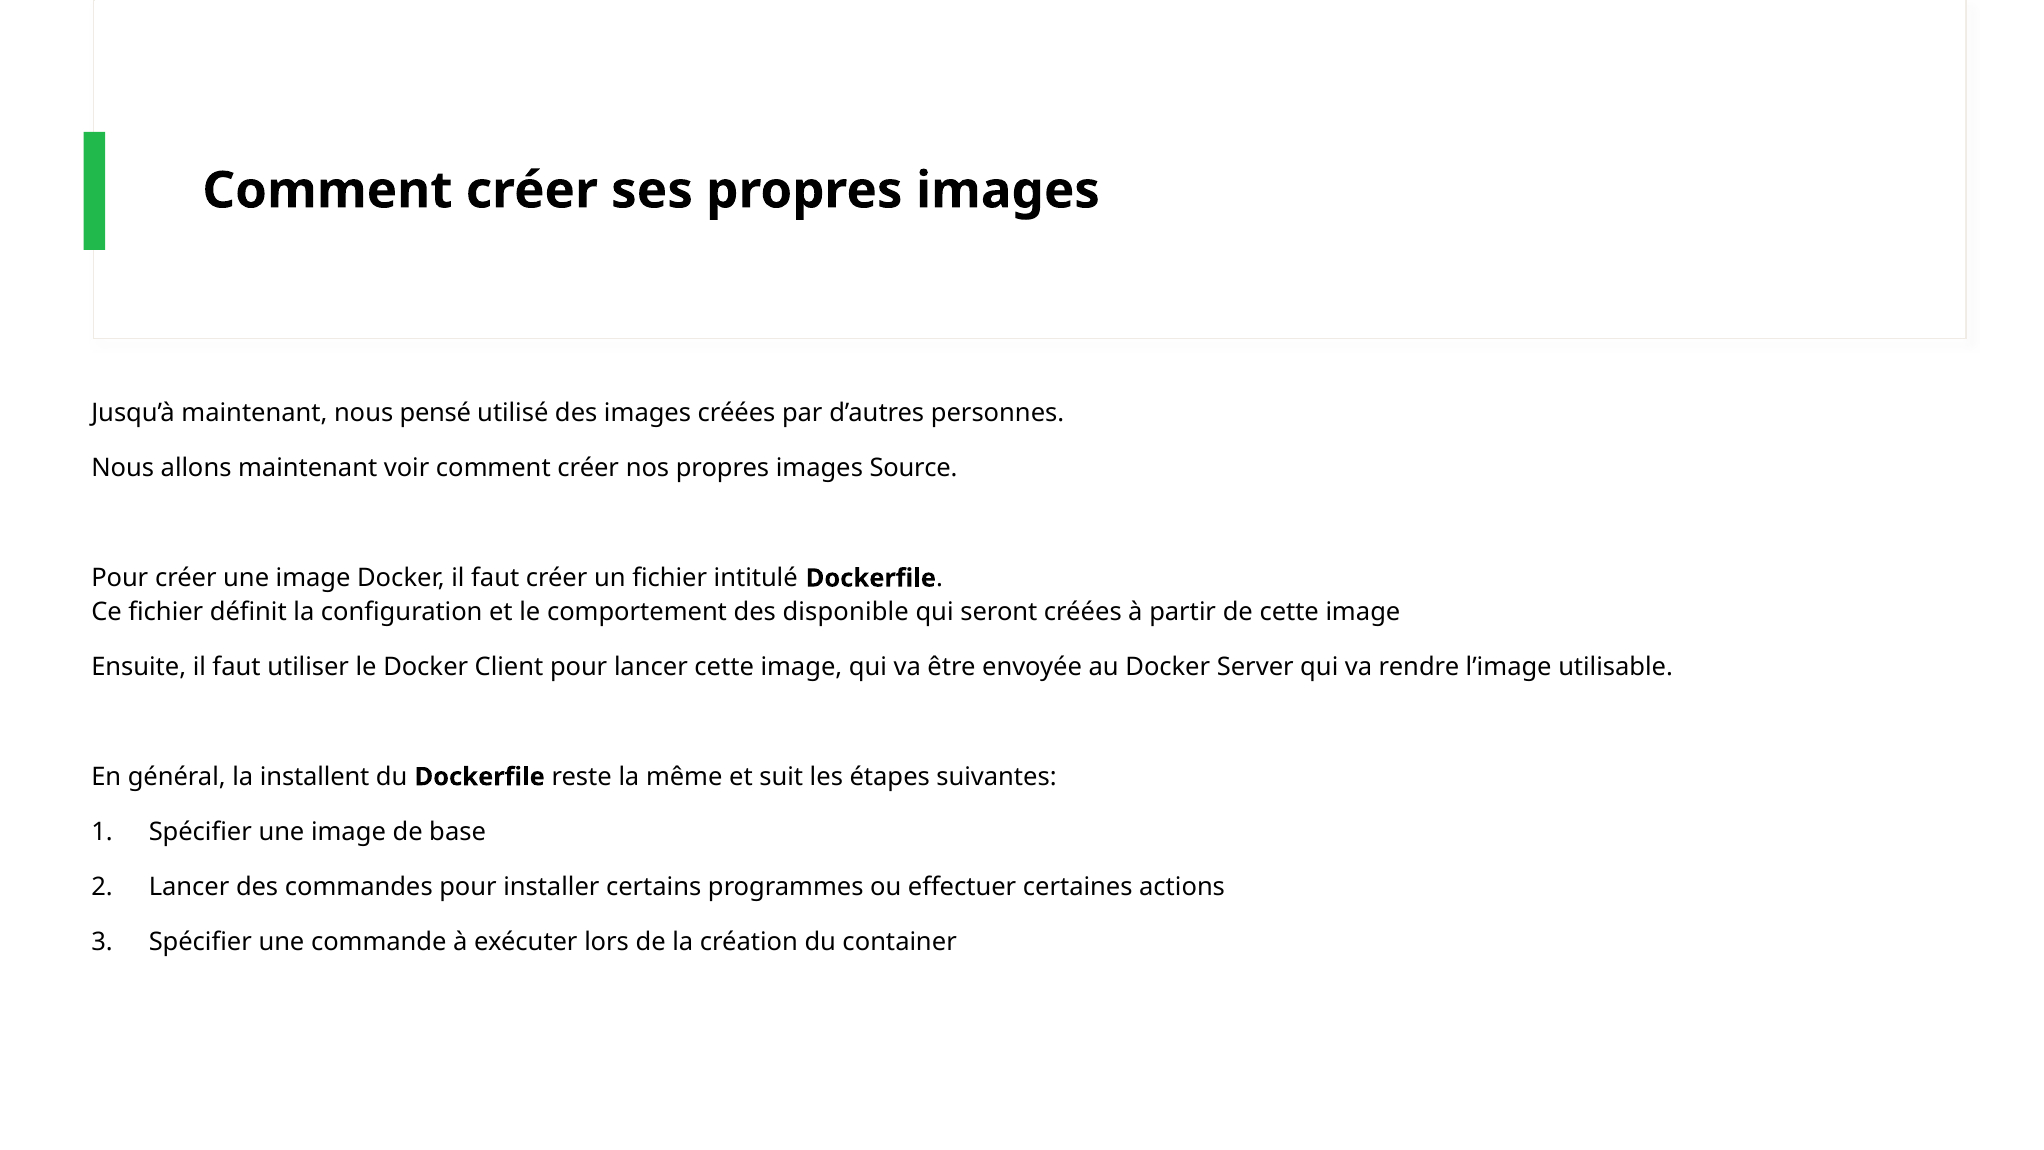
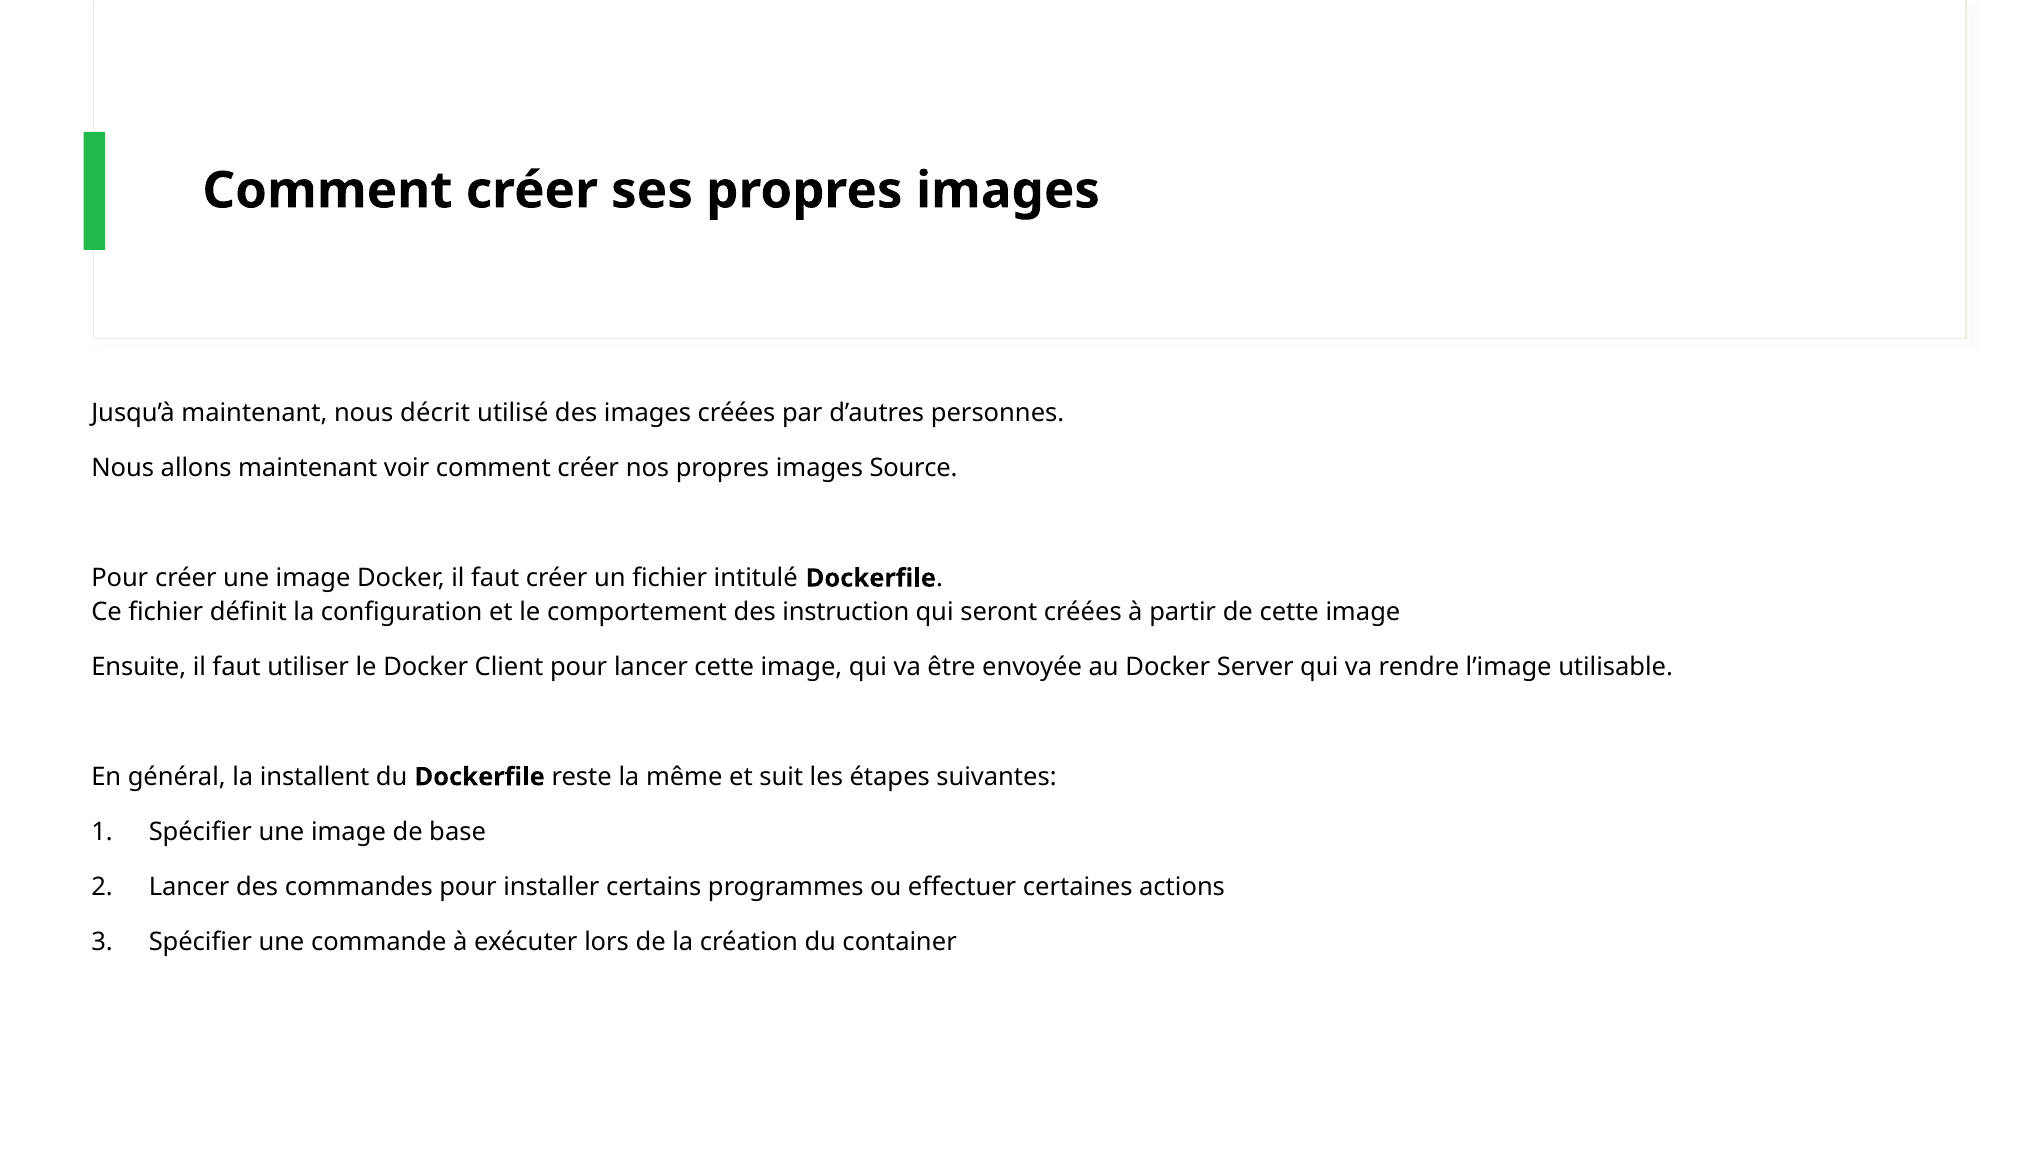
pensé: pensé -> décrit (435, 413)
disponible: disponible -> instruction (846, 612)
